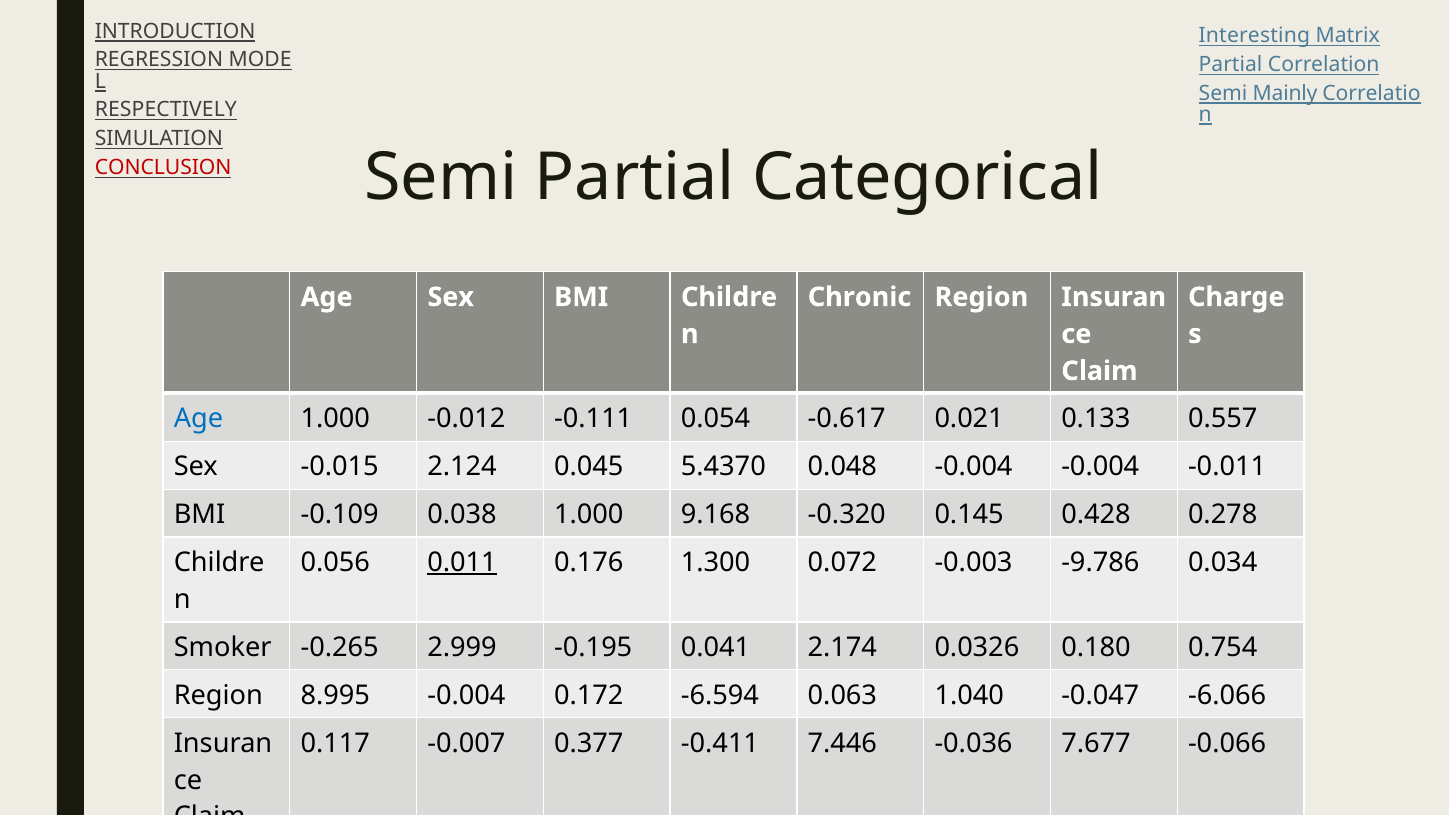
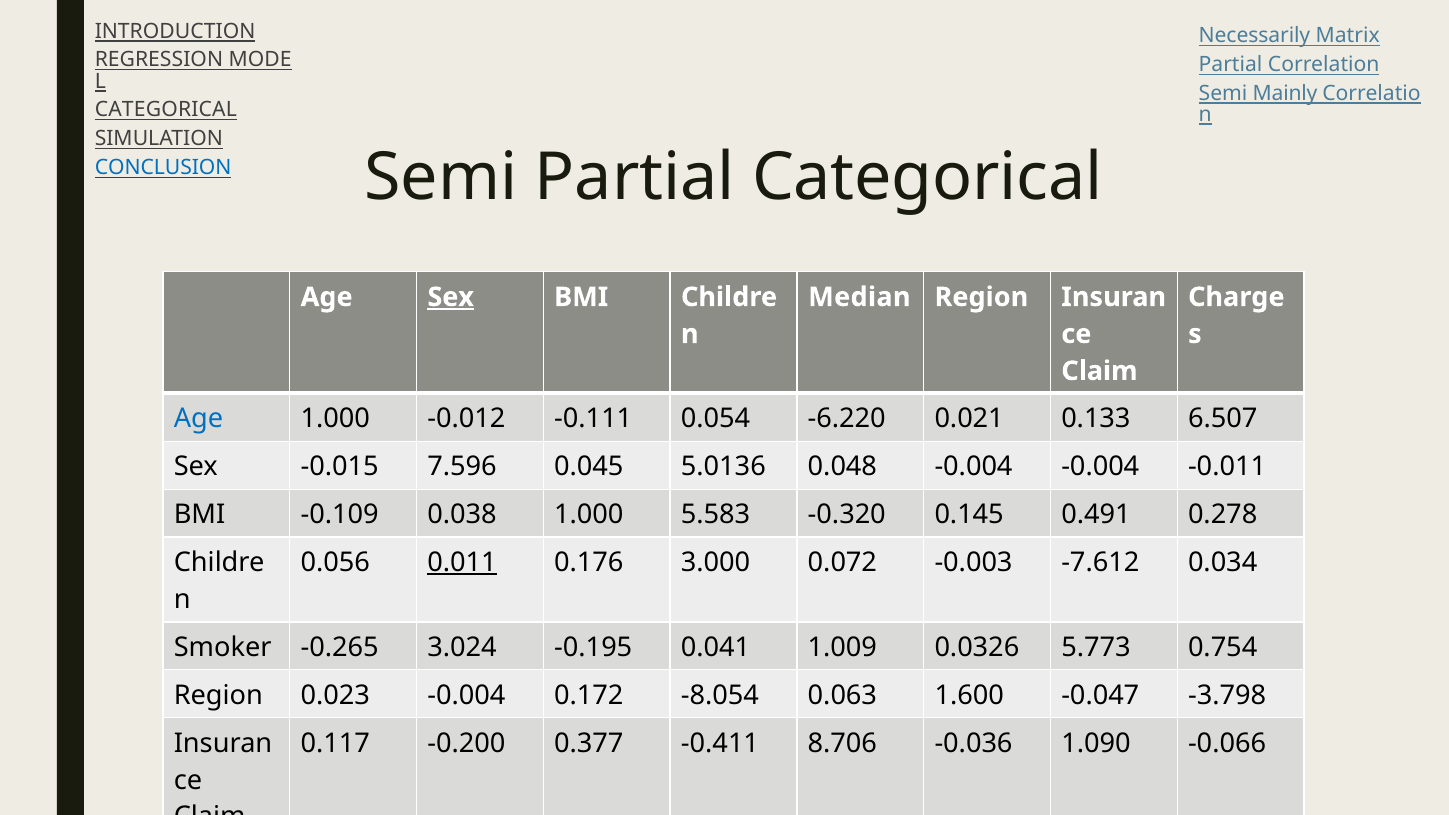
Interesting: Interesting -> Necessarily (1254, 36)
RESPECTIVELY: RESPECTIVELY -> CATEGORICAL (166, 110)
CONCLUSION colour: red -> blue (163, 168)
Sex underline: none -> present (451, 297)
Chronic: Chronic -> Median (859, 297)
-0.617: -0.617 -> -6.220 (847, 419)
0.557: 0.557 -> 6.507 (1223, 419)
2.124: 2.124 -> 7.596 (462, 467)
5.4370: 5.4370 -> 5.0136 (723, 467)
9.168: 9.168 -> 5.583 (716, 515)
0.428: 0.428 -> 0.491 (1096, 515)
1.300: 1.300 -> 3.000 (716, 563)
-9.786: -9.786 -> -7.612 (1100, 563)
2.999: 2.999 -> 3.024 (462, 647)
2.174: 2.174 -> 1.009 (842, 647)
0.180: 0.180 -> 5.773 (1096, 647)
8.995: 8.995 -> 0.023 (335, 695)
-6.594: -6.594 -> -8.054 (720, 695)
1.040: 1.040 -> 1.600 (969, 695)
-6.066: -6.066 -> -3.798 (1227, 695)
-0.007: -0.007 -> -0.200 (466, 743)
7.446: 7.446 -> 8.706 (842, 743)
7.677: 7.677 -> 1.090 (1096, 743)
